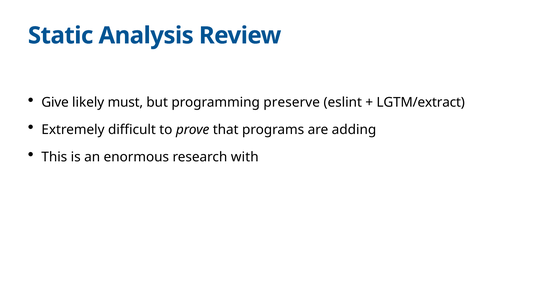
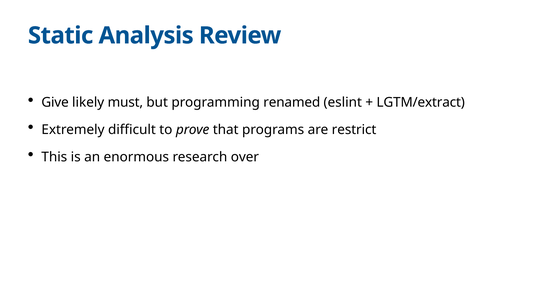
preserve: preserve -> renamed (292, 103)
adding: adding -> restrict (354, 130)
with: with -> over (245, 157)
